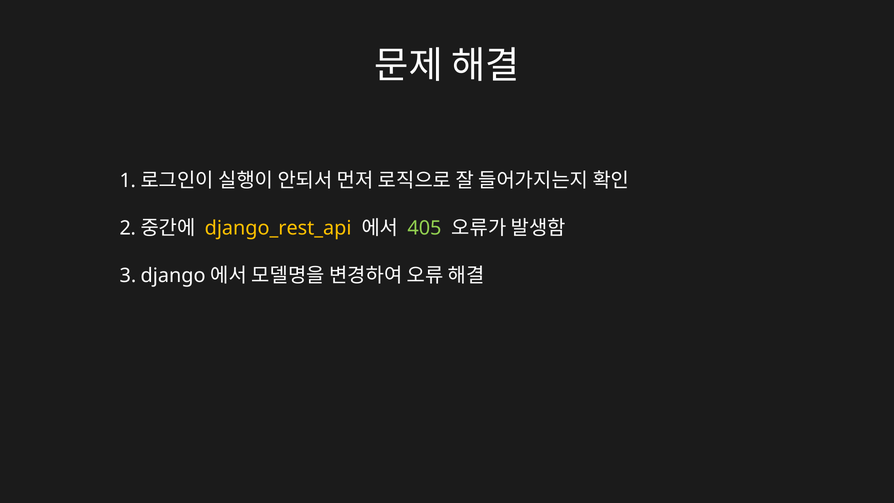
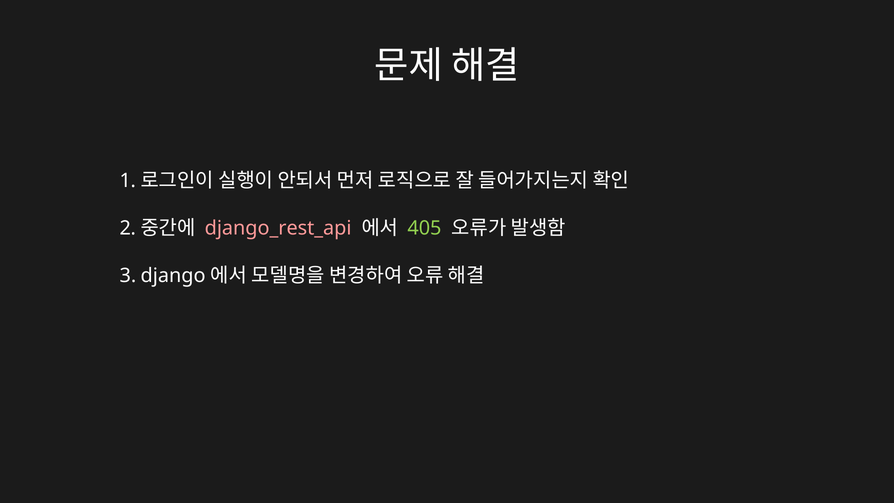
django_rest_api colour: yellow -> pink (278, 228)
